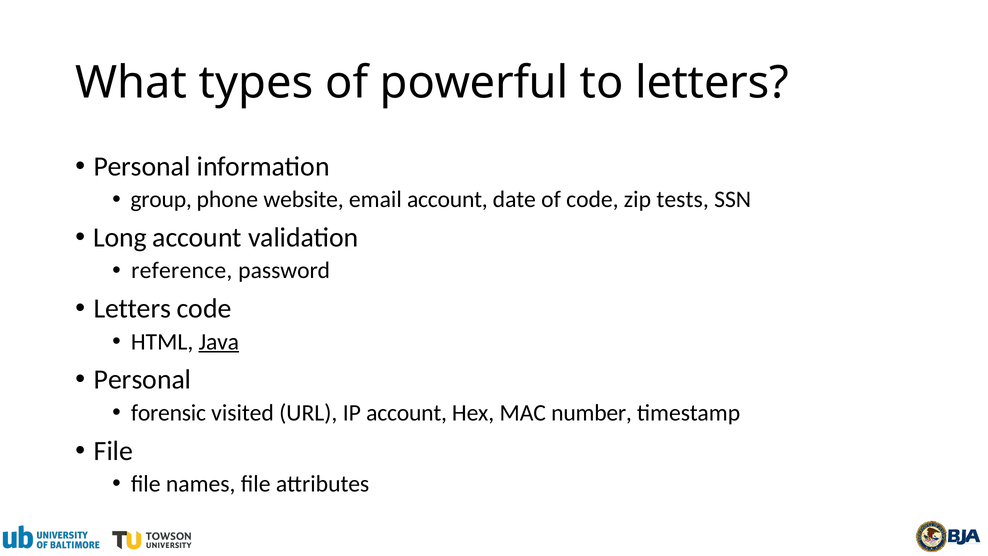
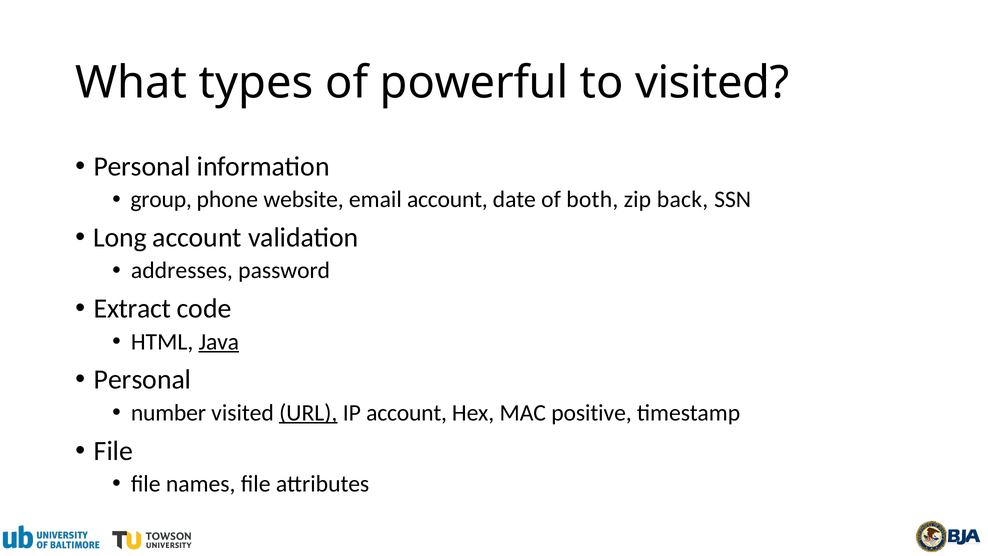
to letters: letters -> visited (712, 83)
of code: code -> both (592, 199)
tests: tests -> back (683, 199)
reference: reference -> addresses (182, 271)
Letters: Letters -> Extract (132, 309)
forensic: forensic -> number (168, 413)
URL underline: none -> present (308, 413)
number: number -> positive (591, 413)
